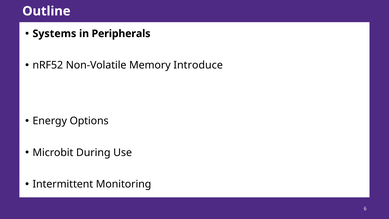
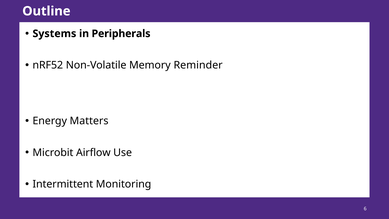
Introduce: Introduce -> Reminder (198, 65)
Options: Options -> Matters (89, 121)
During: During -> Airflow (93, 152)
